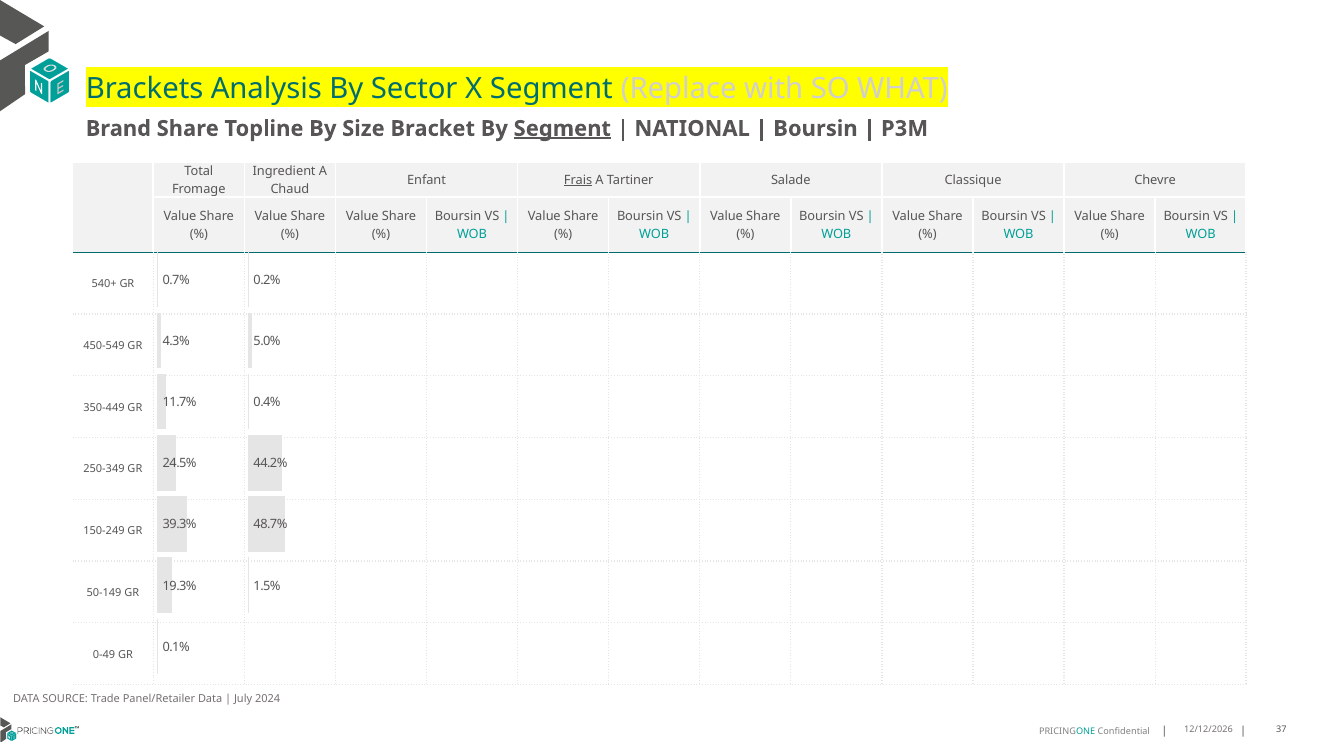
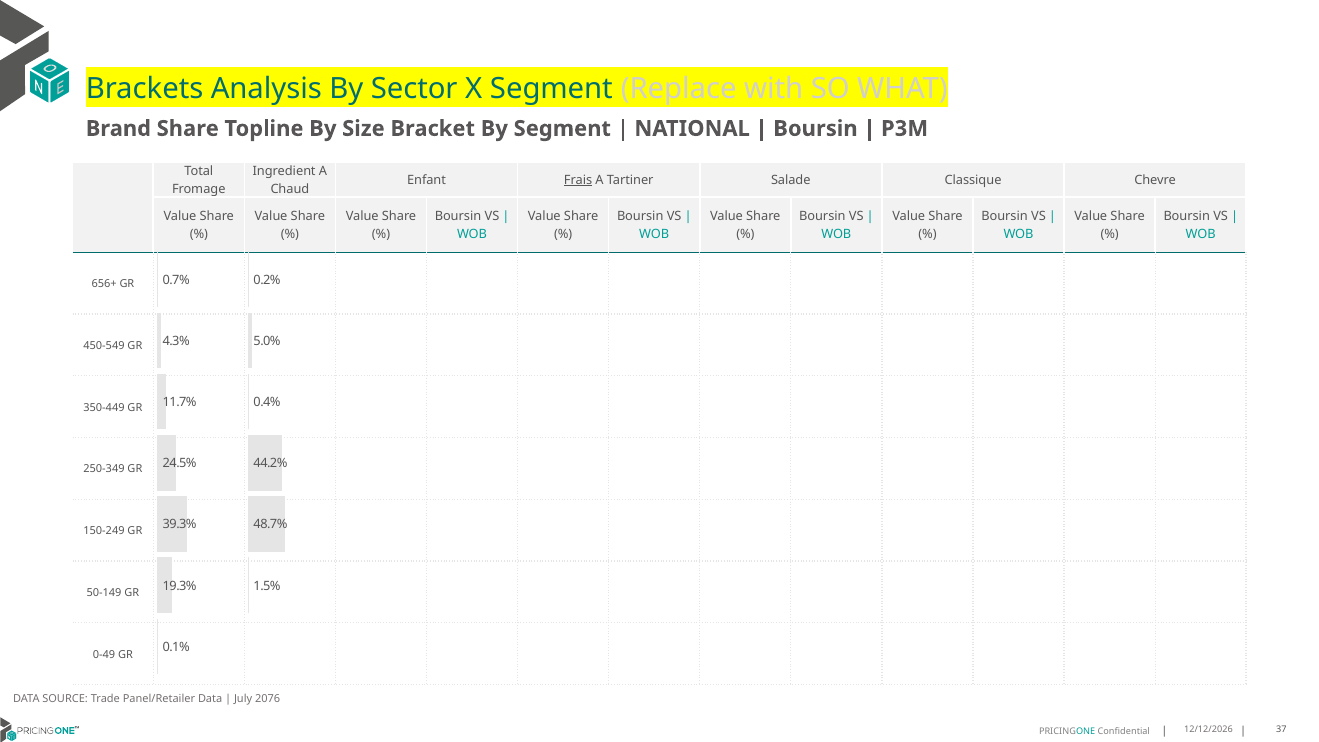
Segment underline: present -> none (562, 129)
540+: 540+ -> 656+ (104, 284)
2024: 2024 -> 2076 (268, 699)
